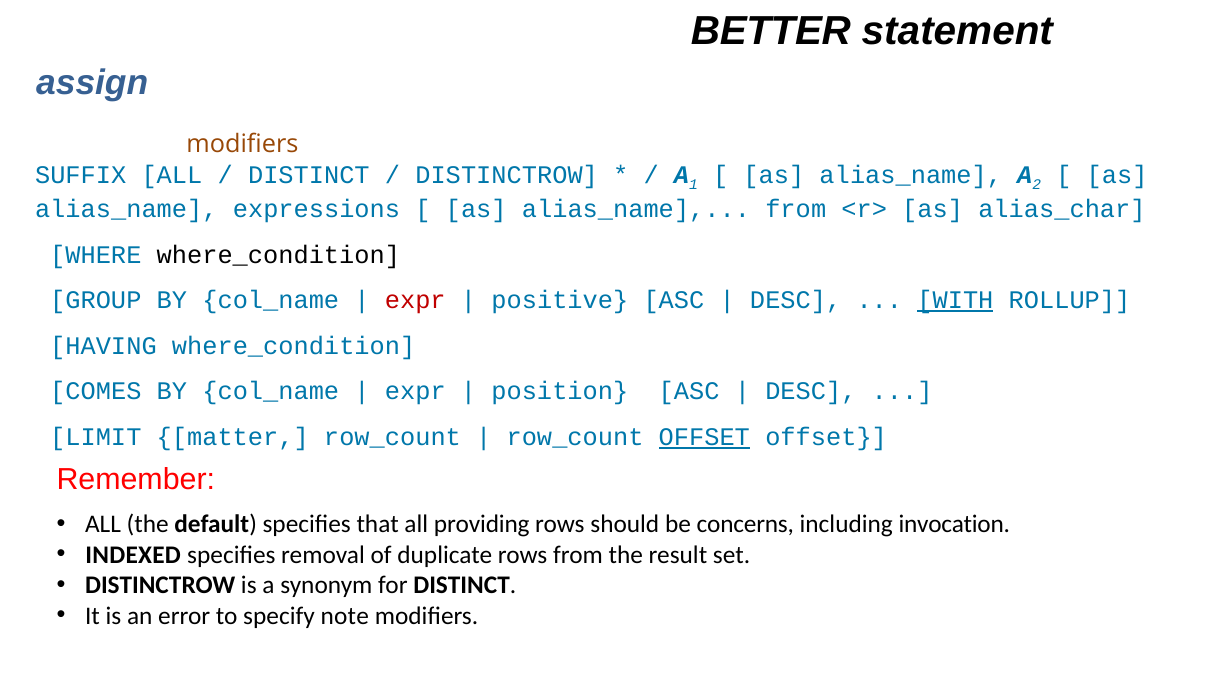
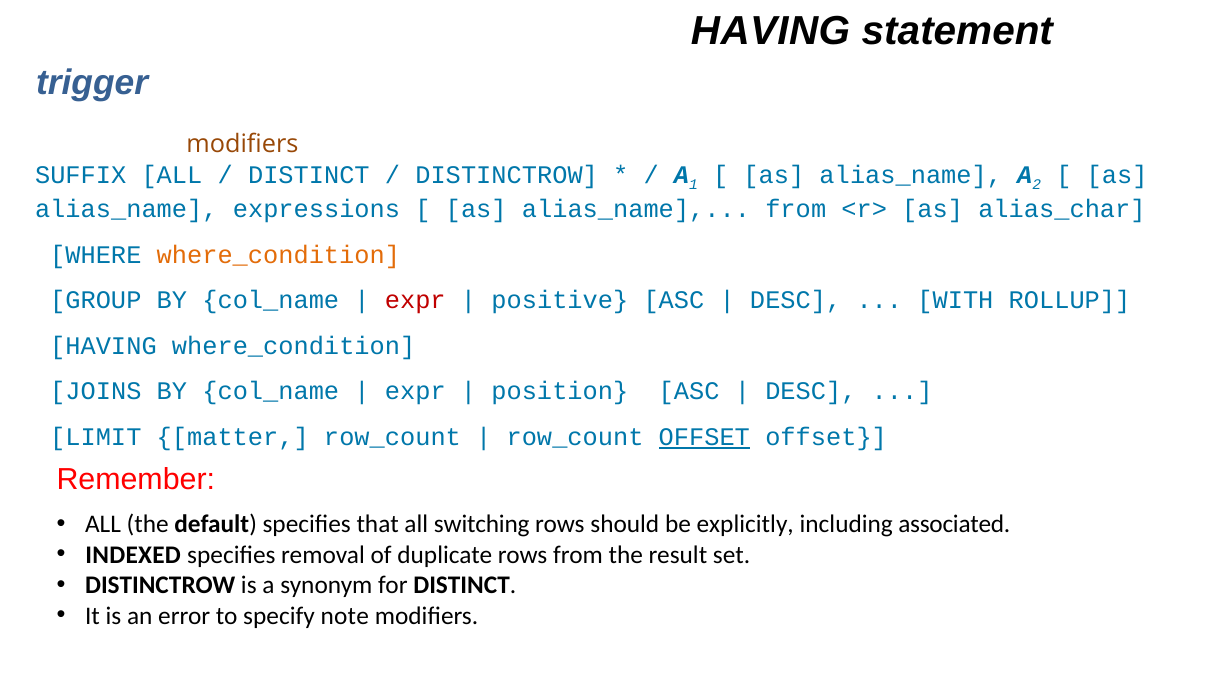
BETTER: BETTER -> HAVING (771, 32)
assign: assign -> trigger (92, 83)
where_condition colour: black -> orange (278, 255)
WITH underline: present -> none (955, 300)
COMES: COMES -> JOINS (96, 391)
providing: providing -> switching (482, 525)
concerns: concerns -> explicitly (745, 525)
invocation: invocation -> associated (954, 525)
